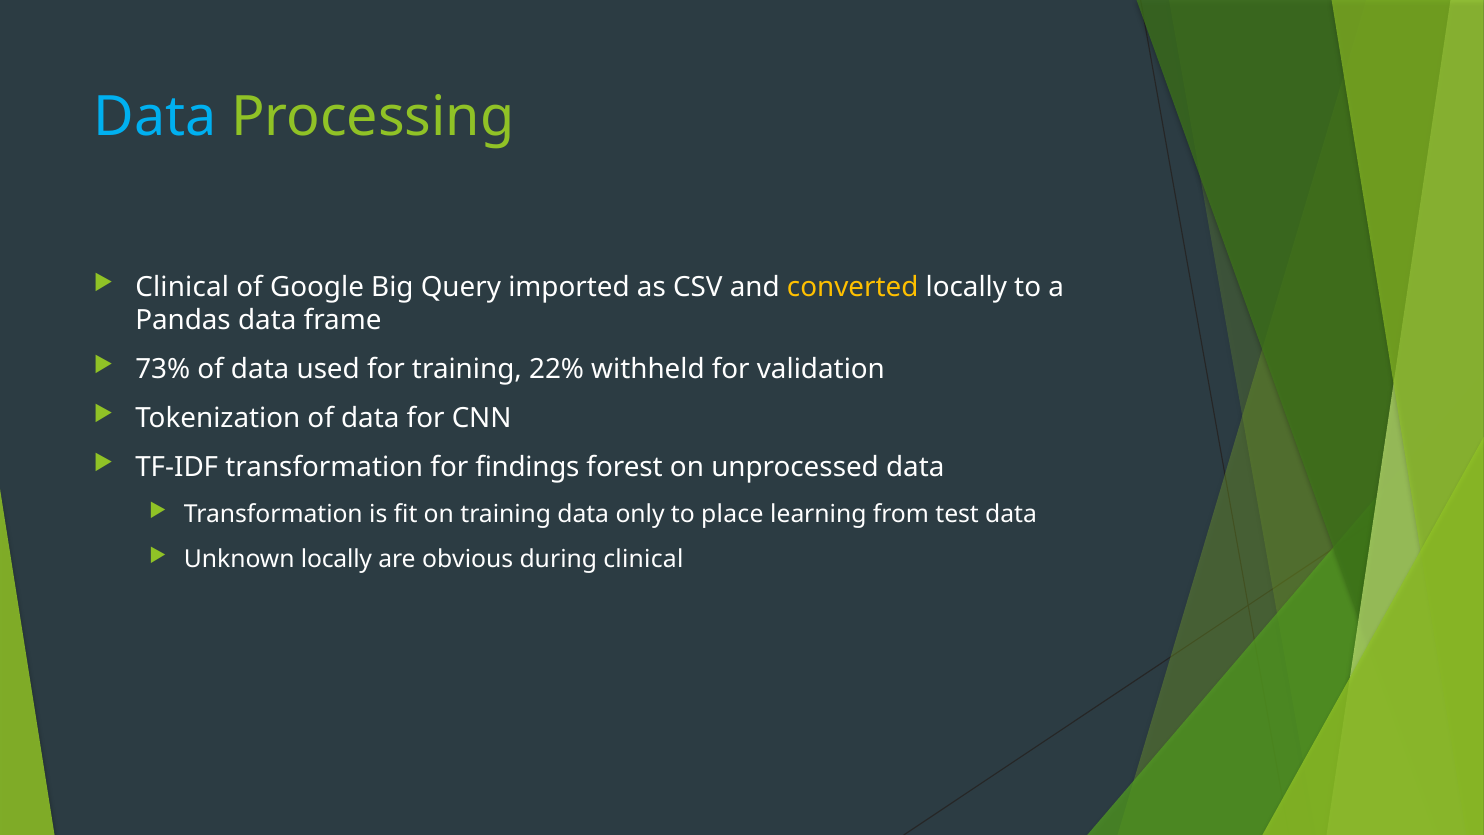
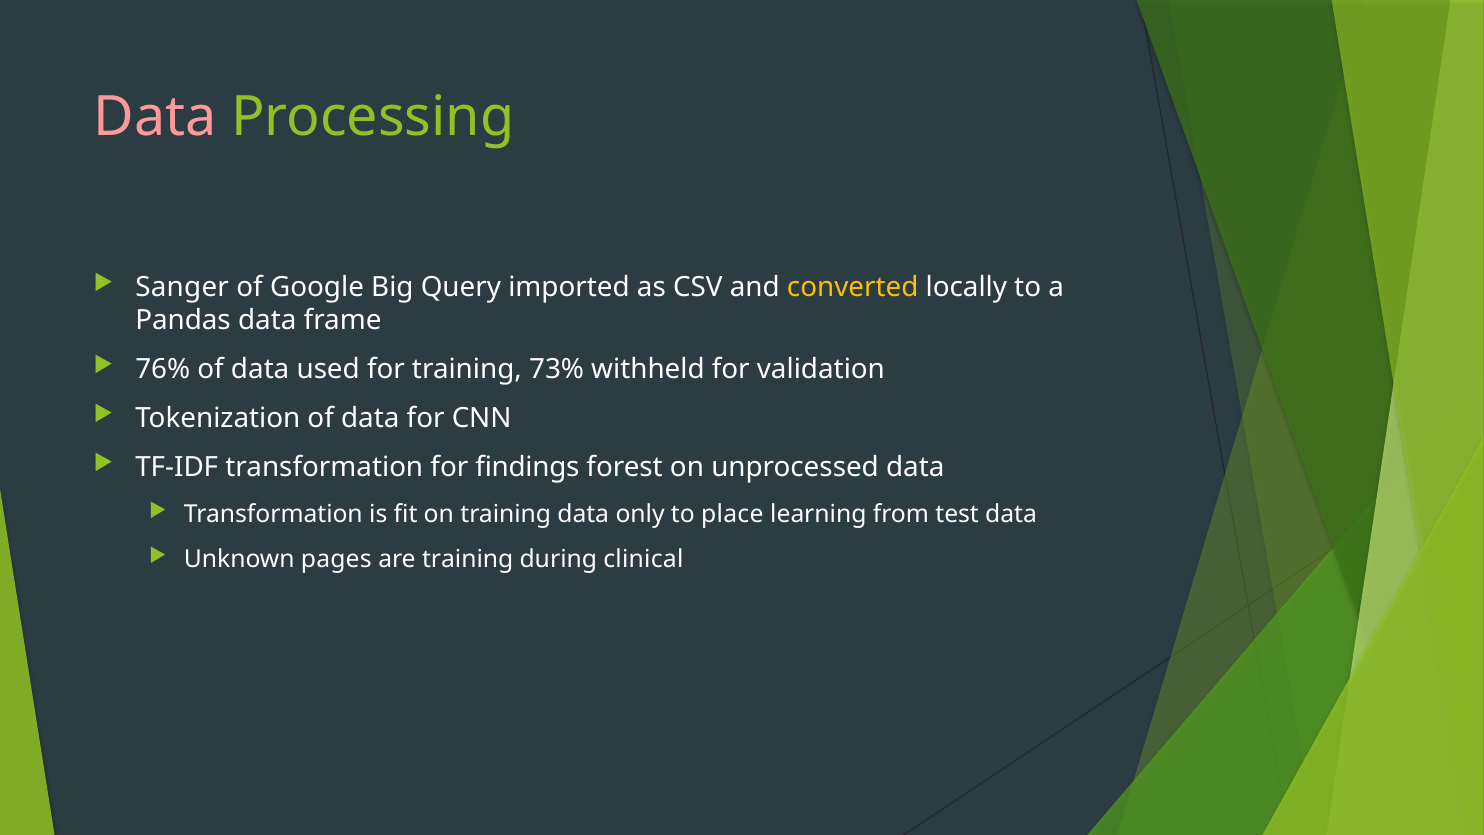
Data colour: light blue -> pink (155, 117)
Clinical: Clinical -> Sanger (182, 287)
73%: 73% -> 76% (163, 369)
22%: 22% -> 73% (557, 369)
Unknown locally: locally -> pages (336, 559)
are obvious: obvious -> training (468, 559)
